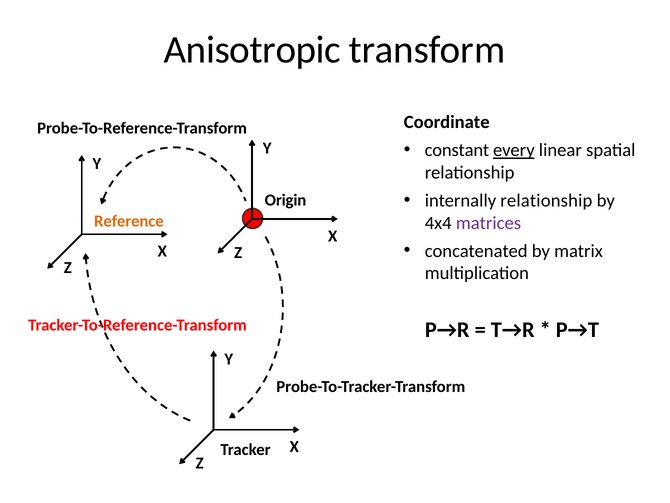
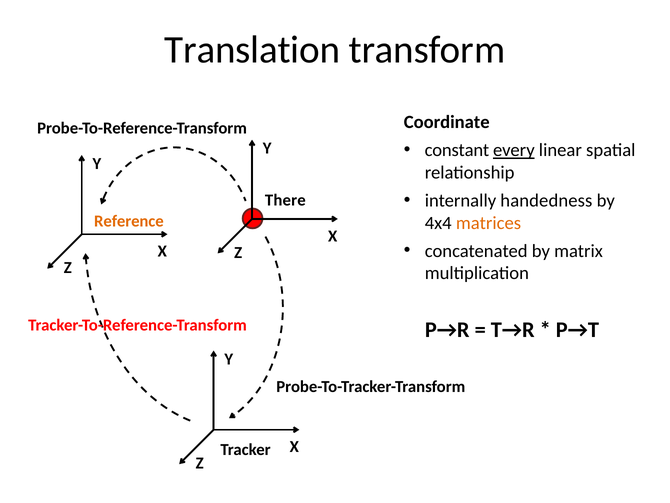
Anisotropic: Anisotropic -> Translation (252, 50)
internally relationship: relationship -> handedness (546, 200)
Origin: Origin -> There (285, 200)
matrices colour: purple -> orange (488, 223)
